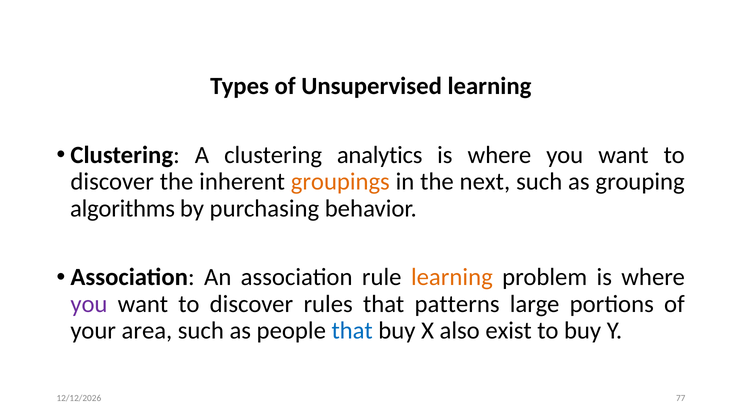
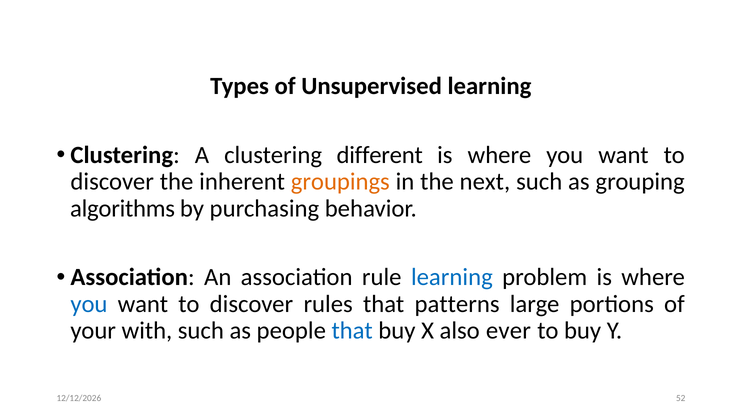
analytics: analytics -> different (380, 155)
learning colour: orange -> blue (452, 278)
you colour: purple -> blue (89, 304)
area: area -> with (147, 331)
exist: exist -> ever (508, 331)
77: 77 -> 52 (681, 398)
